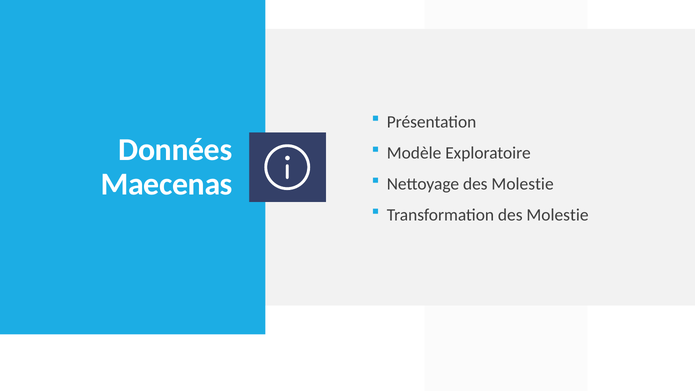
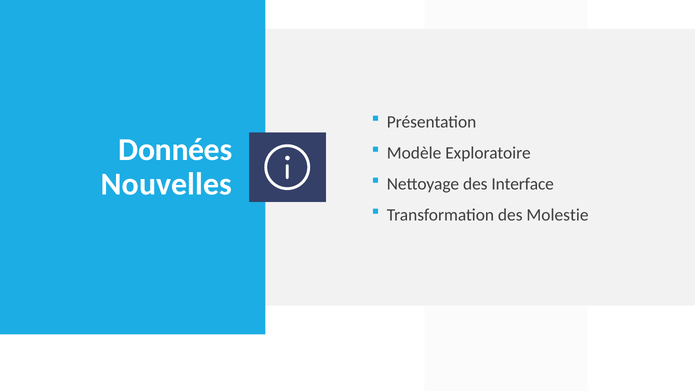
Maecenas: Maecenas -> Nouvelles (166, 184)
Nettoyage des Molestie: Molestie -> Interface (523, 184)
